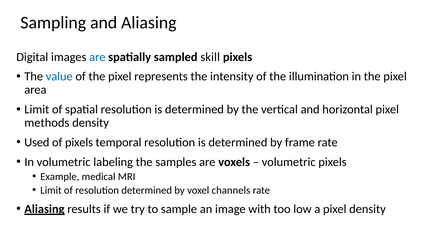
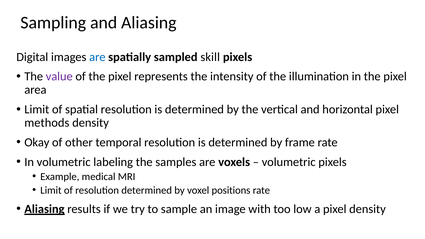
value colour: blue -> purple (59, 77)
Used: Used -> Okay (37, 142)
of pixels: pixels -> other (79, 142)
channels: channels -> positions (231, 190)
